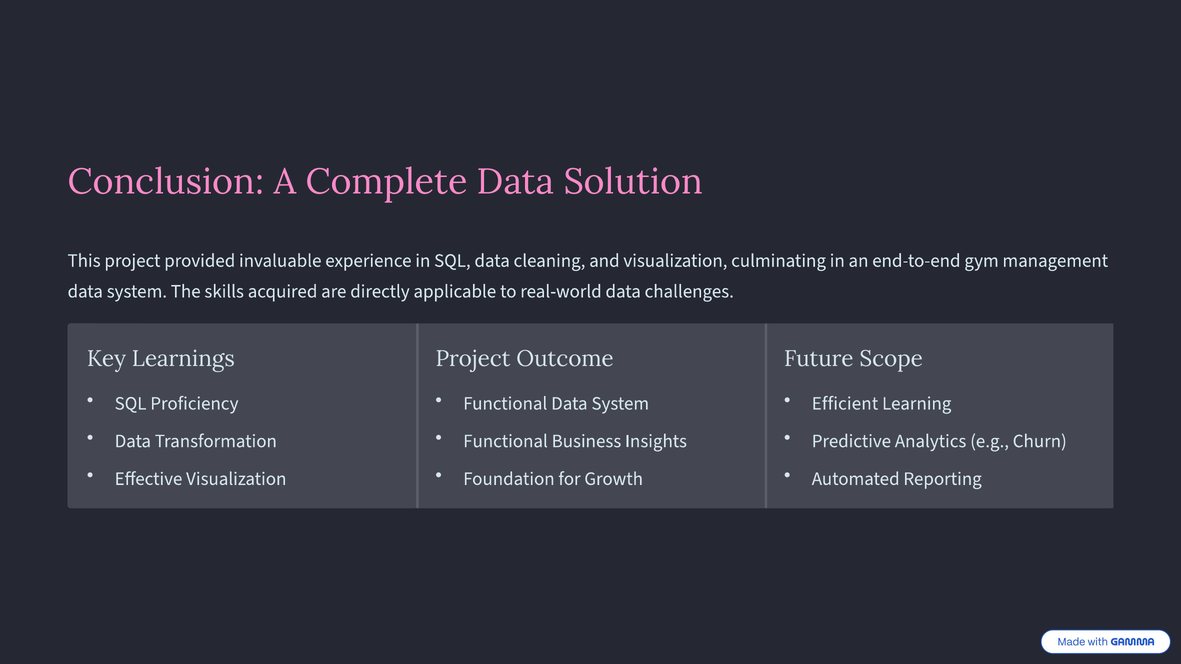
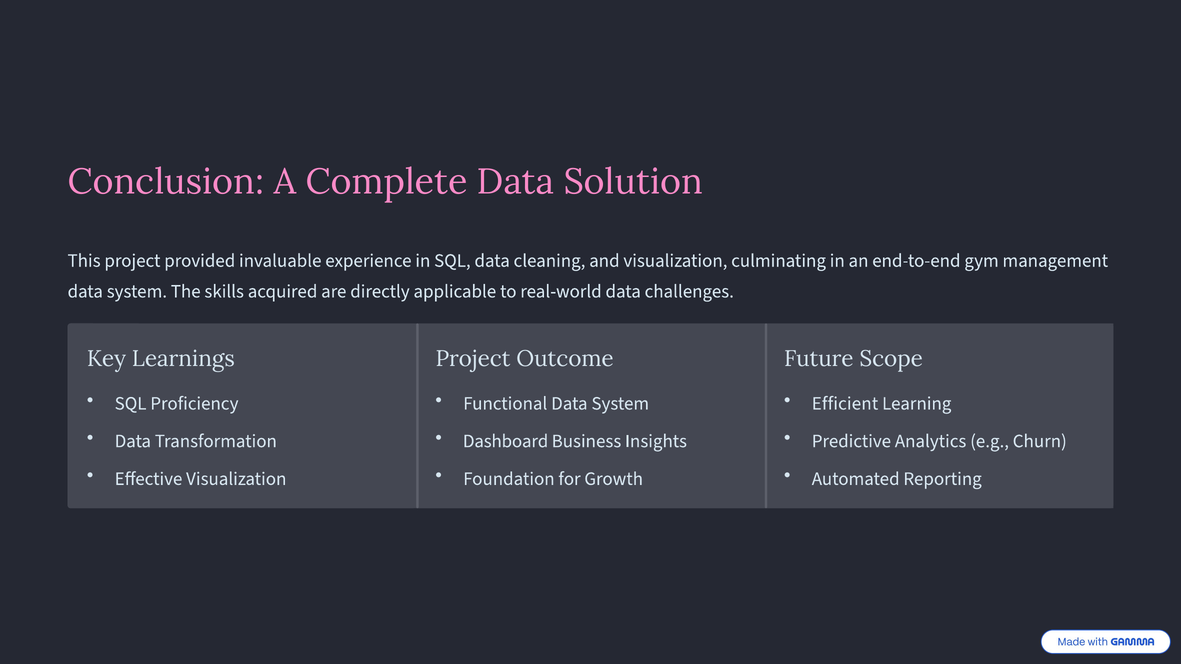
Functional: Functional -> Dashboard (506, 441)
